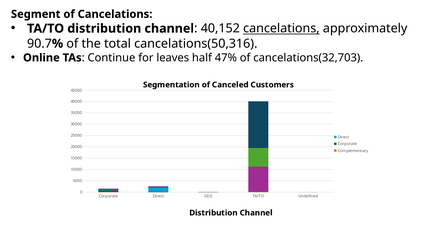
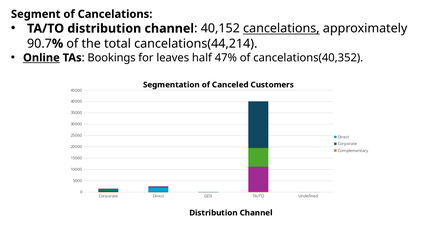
cancelations(50,316: cancelations(50,316 -> cancelations(44,214 (196, 44)
Online underline: none -> present (41, 58)
Continue: Continue -> Bookings (112, 58)
cancelations(32,703: cancelations(32,703 -> cancelations(40,352 (308, 58)
